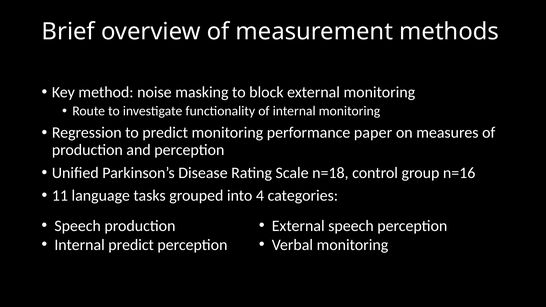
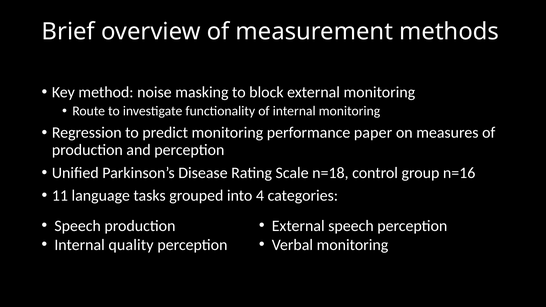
Internal predict: predict -> quality (131, 245)
